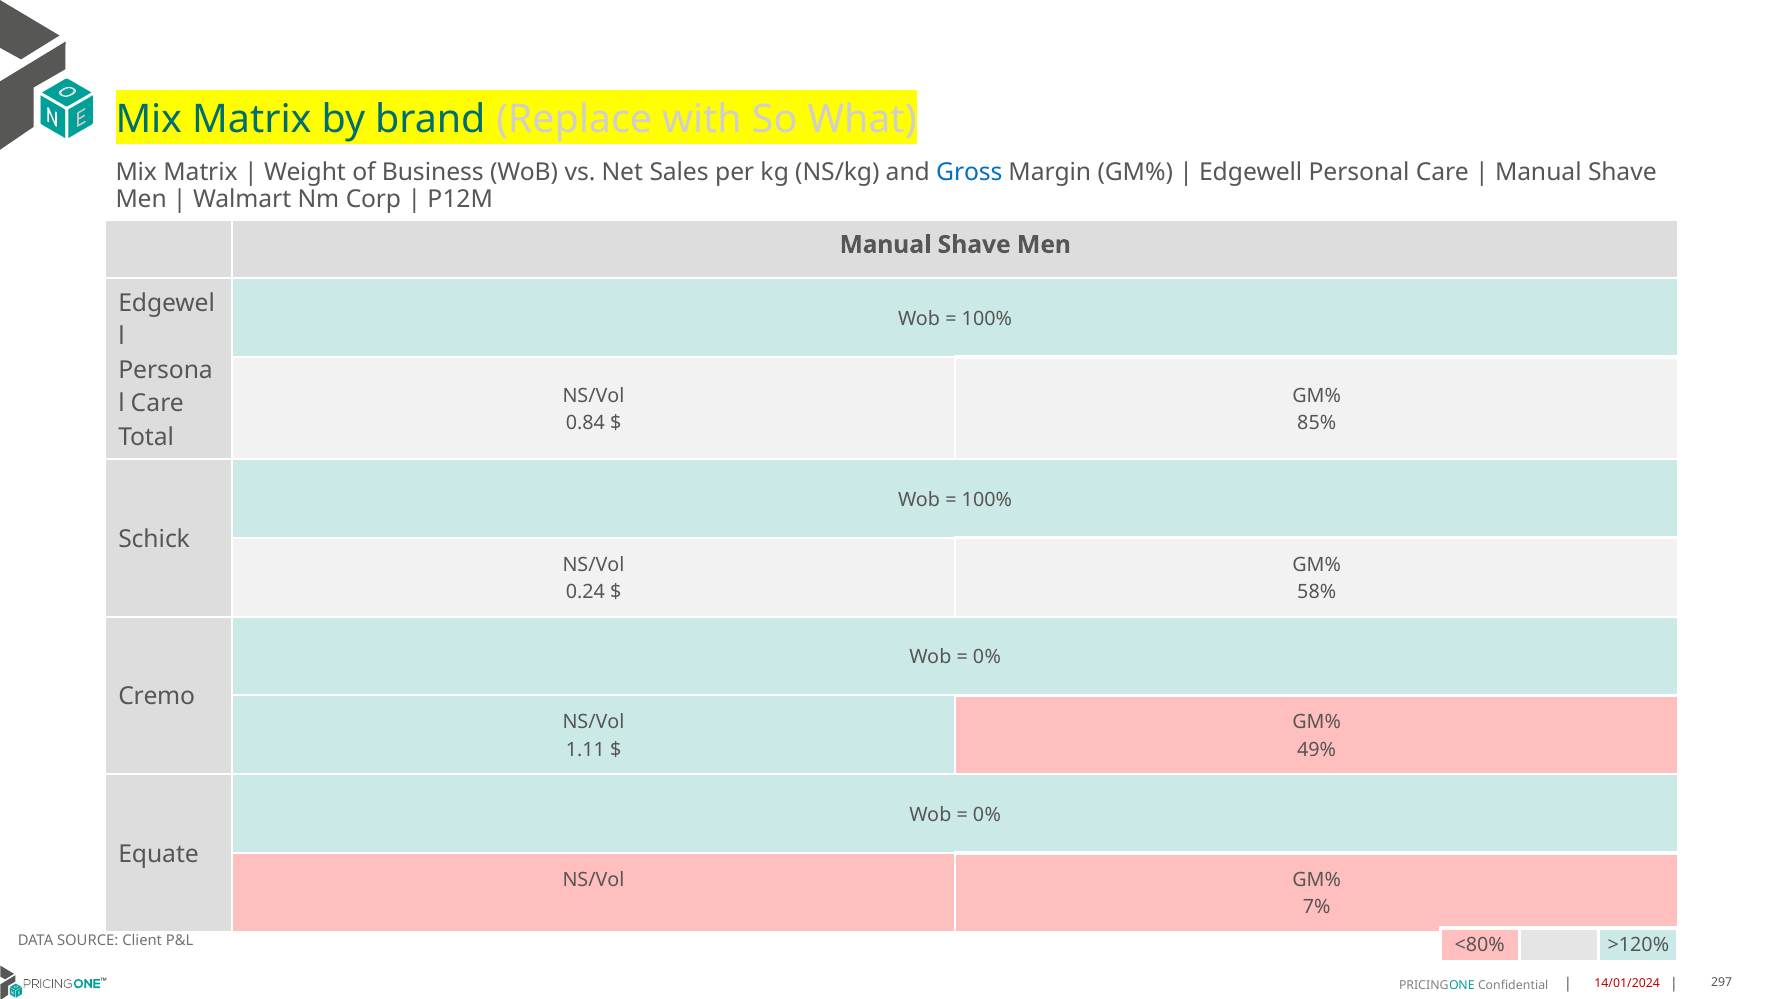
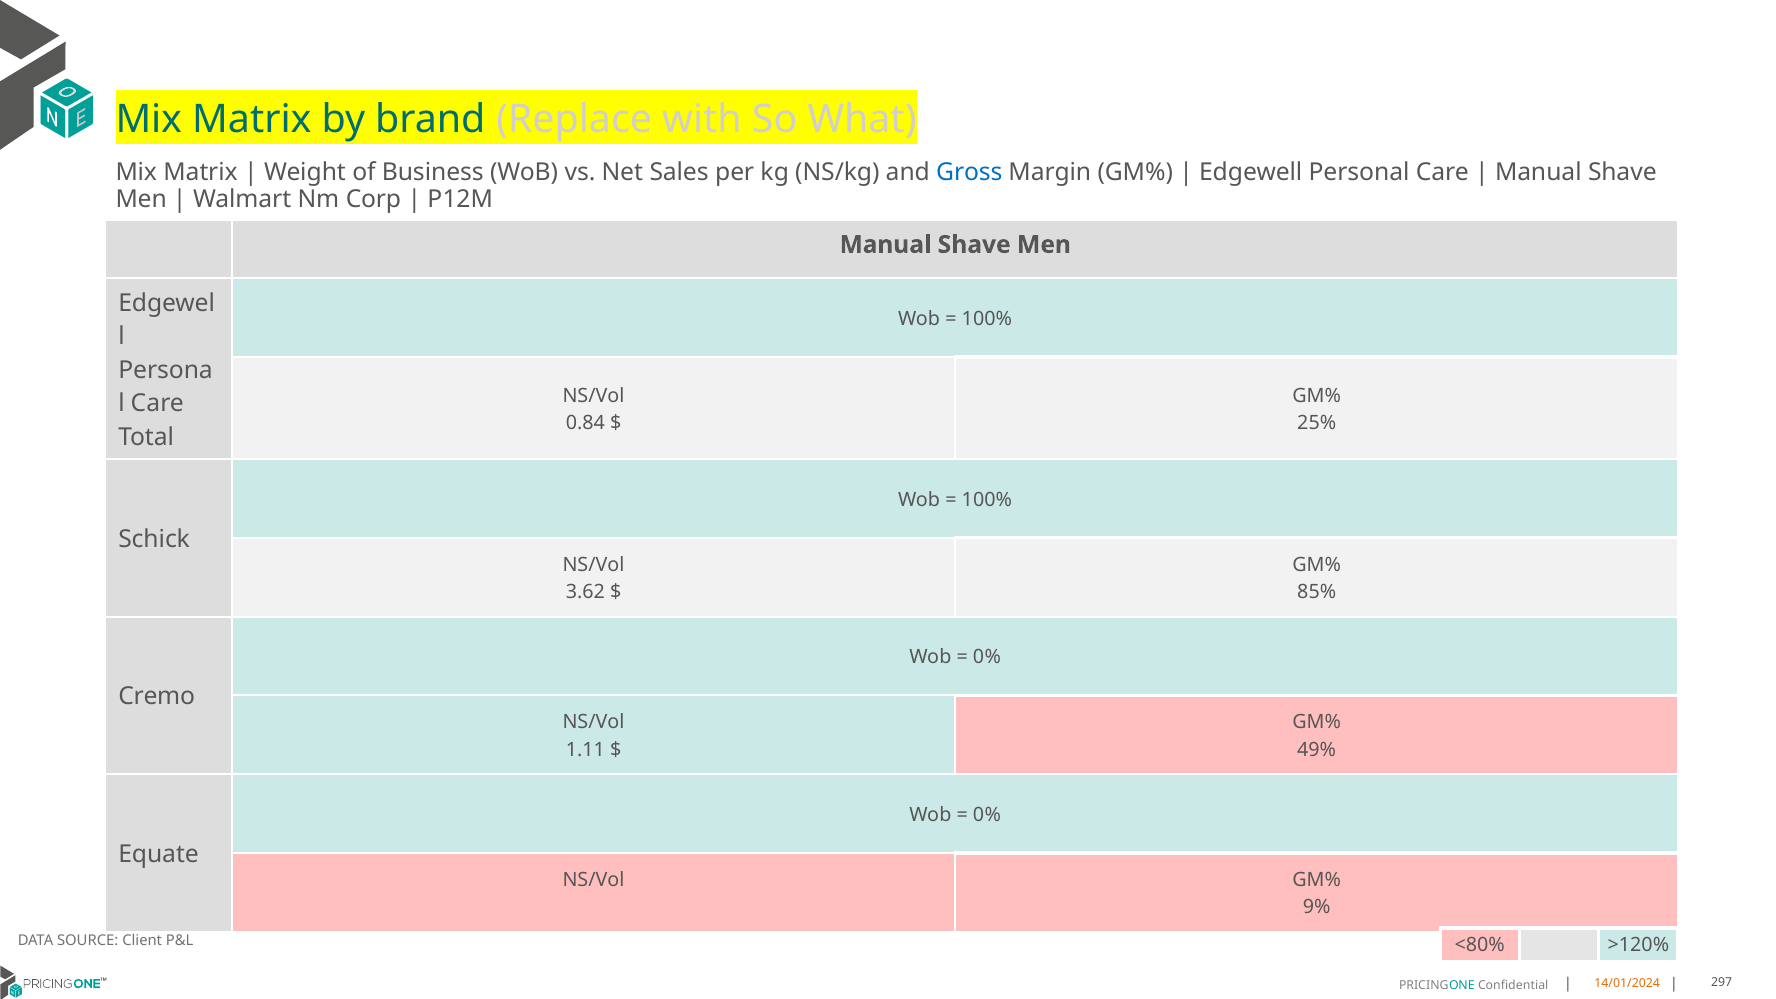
85%: 85% -> 25% (1317, 423)
0.24: 0.24 -> 3.62 (585, 592)
58%: 58% -> 85% (1317, 592)
7%: 7% -> 9% (1317, 907)
14/01/2024 colour: red -> orange (1627, 983)
